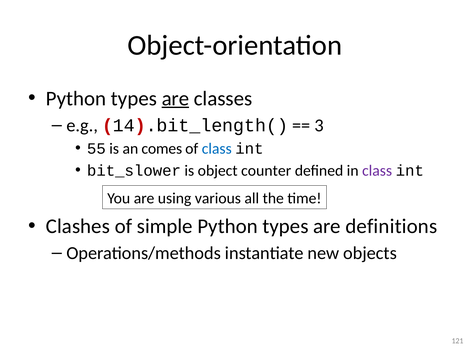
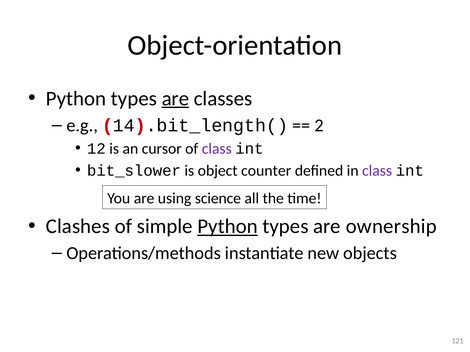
3: 3 -> 2 (319, 126)
55: 55 -> 12 (96, 149)
comes: comes -> cursor (162, 149)
class colour: blue -> purple (217, 149)
various: various -> science (218, 199)
Python underline: none -> present (228, 227)
definitions: definitions -> ownership (391, 227)
